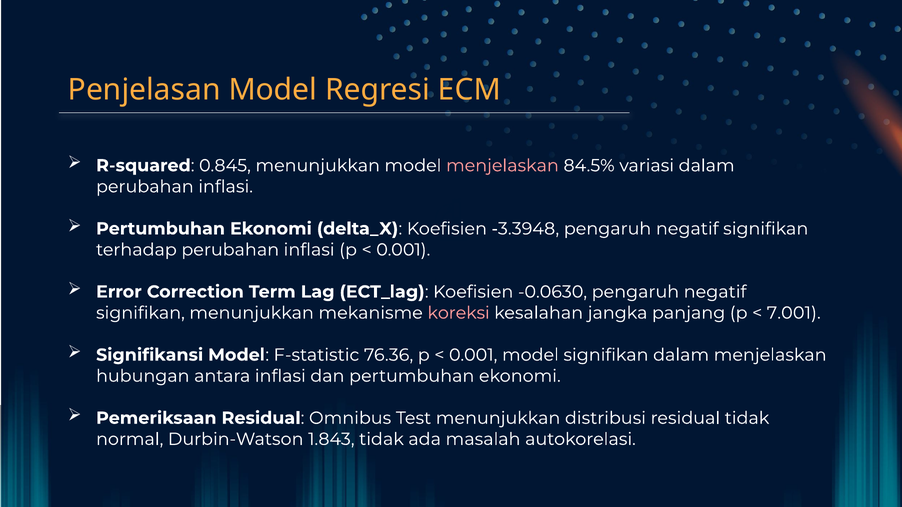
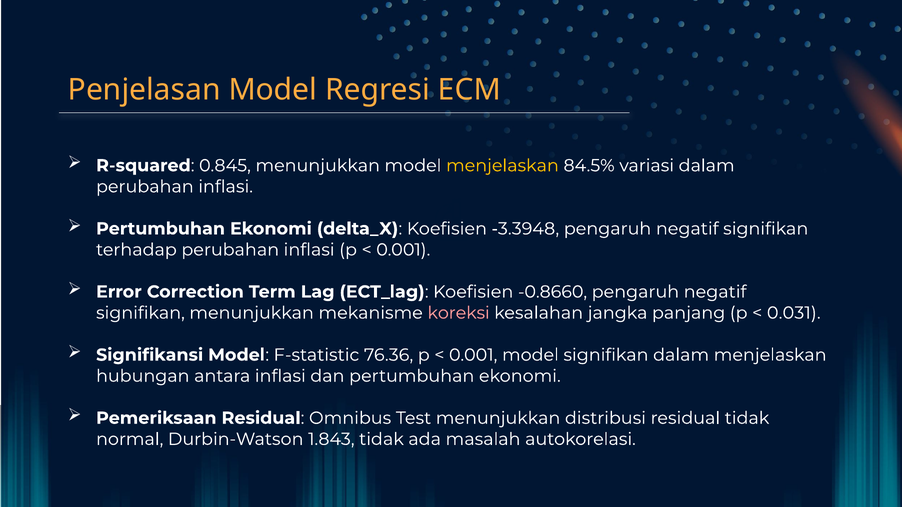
menjelaskan colour: pink -> yellow (502, 166)
-0.0630: -0.0630 -> -0.8660 (552, 292)
7.001: 7.001 -> 0.031 (794, 313)
